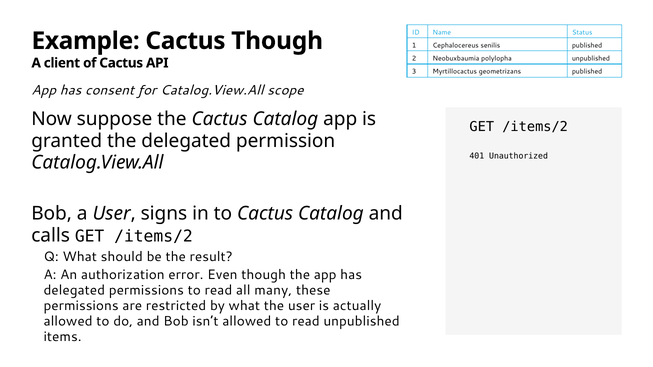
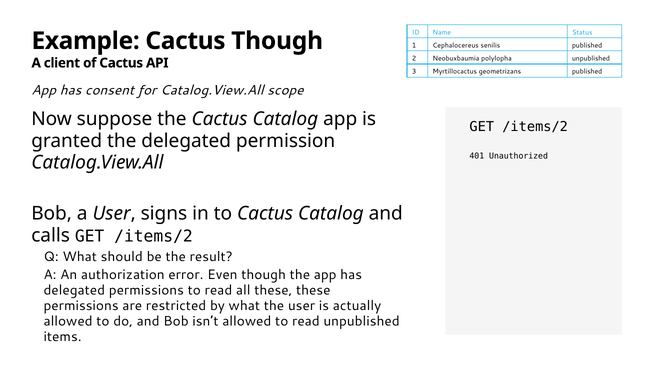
all many: many -> these (273, 291)
